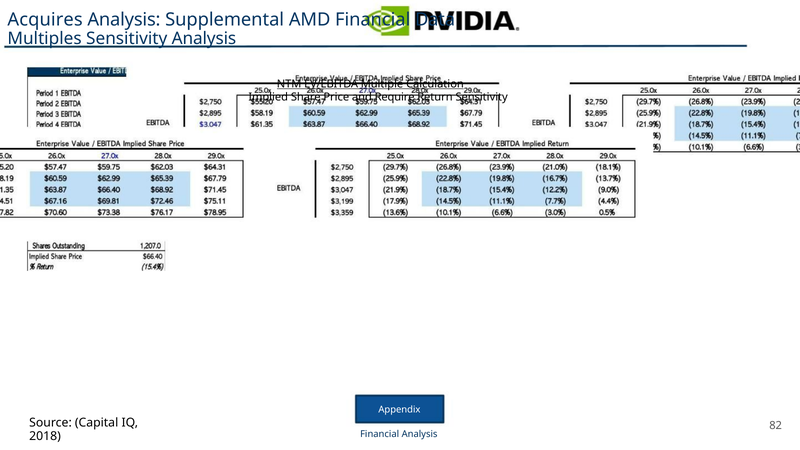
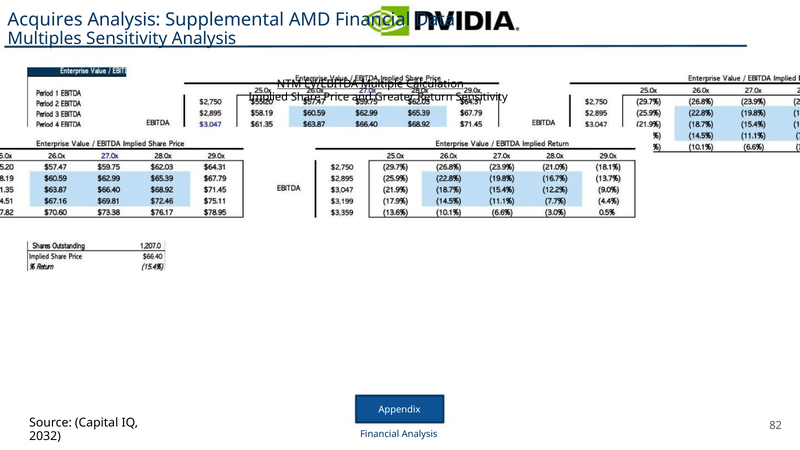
Require: Require -> Greater (395, 97)
2018: 2018 -> 2032 (45, 436)
